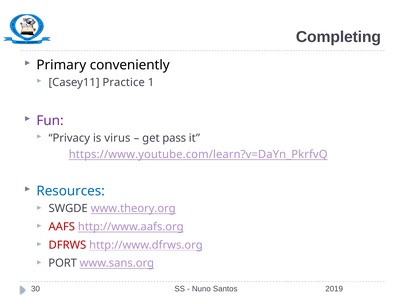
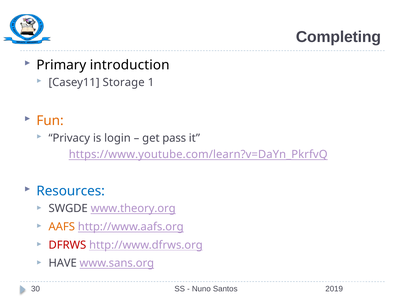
conveniently: conveniently -> introduction (130, 65)
Practice: Practice -> Storage (124, 83)
Fun colour: purple -> orange (50, 121)
virus: virus -> login (117, 138)
AAFS colour: red -> orange (62, 227)
PORT: PORT -> HAVE (63, 263)
